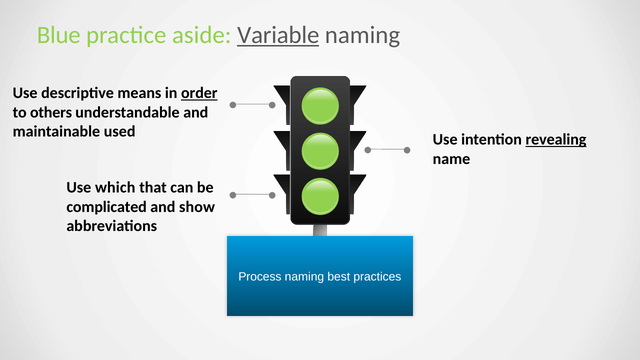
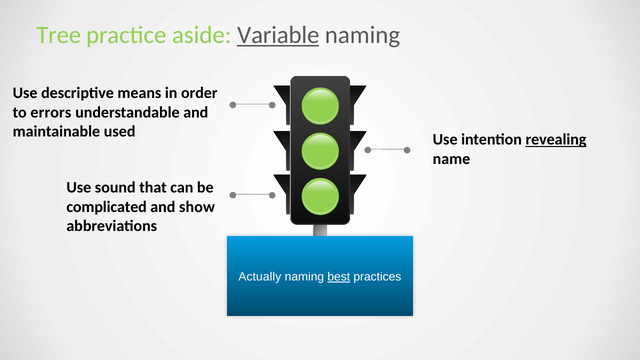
Blue: Blue -> Tree (59, 35)
order underline: present -> none (199, 93)
others: others -> errors (51, 112)
which: which -> sound (115, 188)
Process: Process -> Actually (260, 277)
best underline: none -> present (339, 277)
